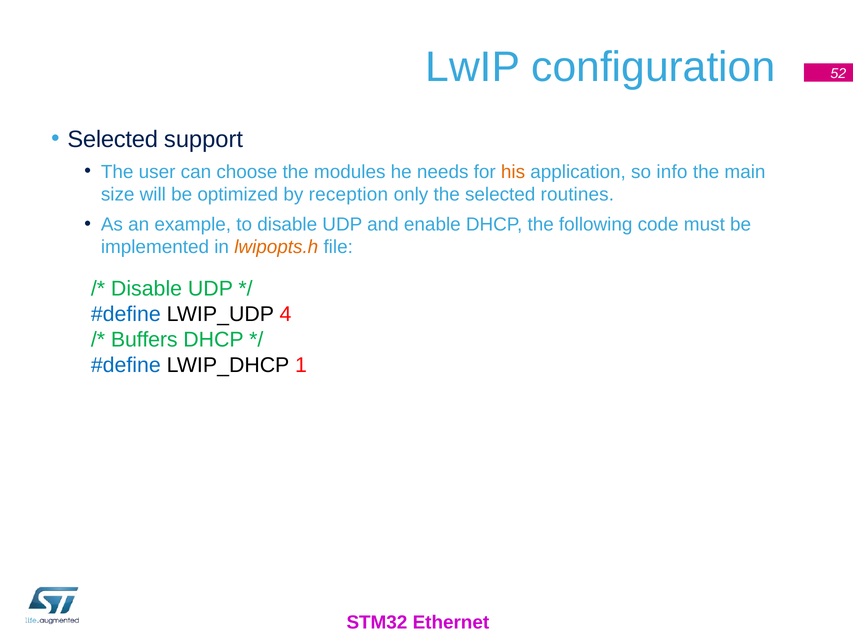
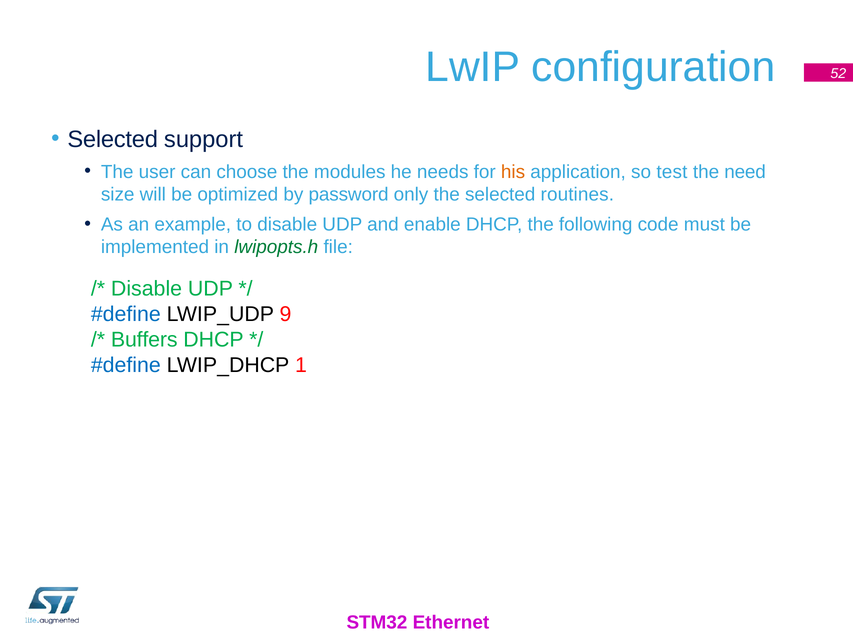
info: info -> test (672, 172)
main: main -> need (745, 172)
reception: reception -> password (349, 194)
lwipopts.h colour: orange -> green (276, 247)
4: 4 -> 9 (286, 314)
